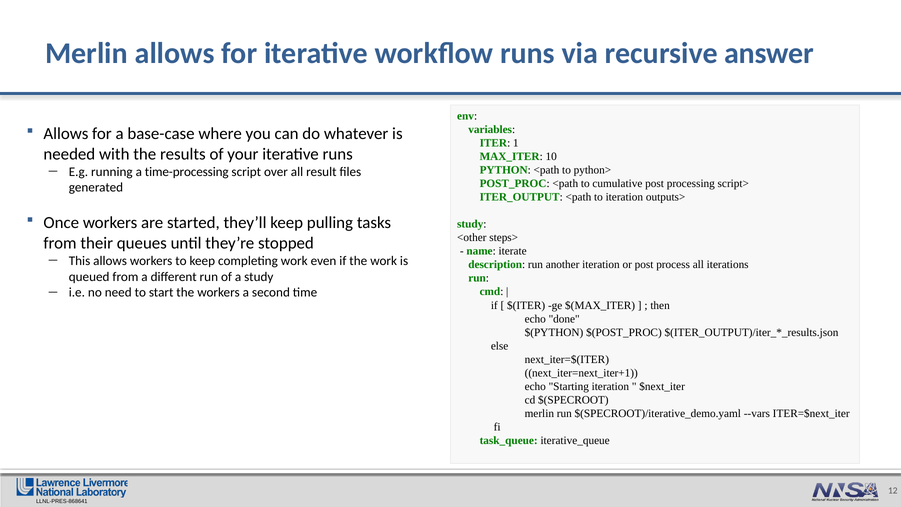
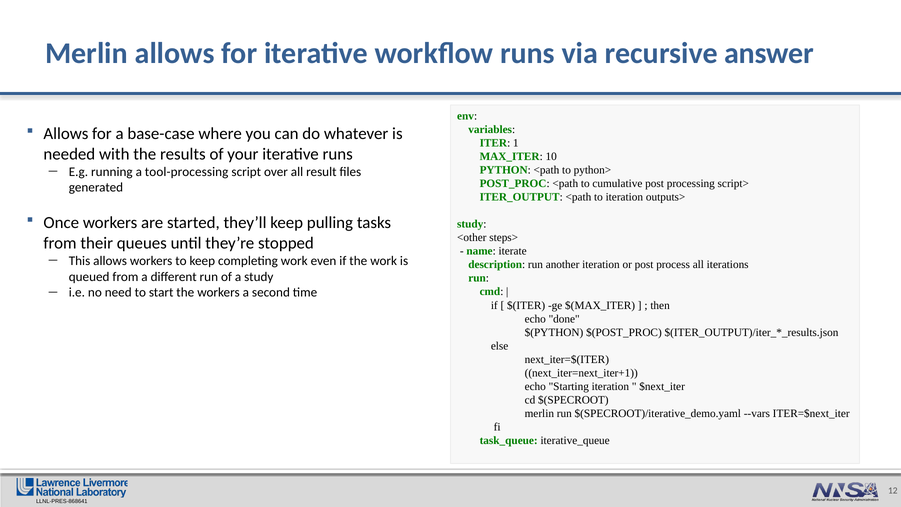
time-processing: time-processing -> tool-processing (187, 172)
